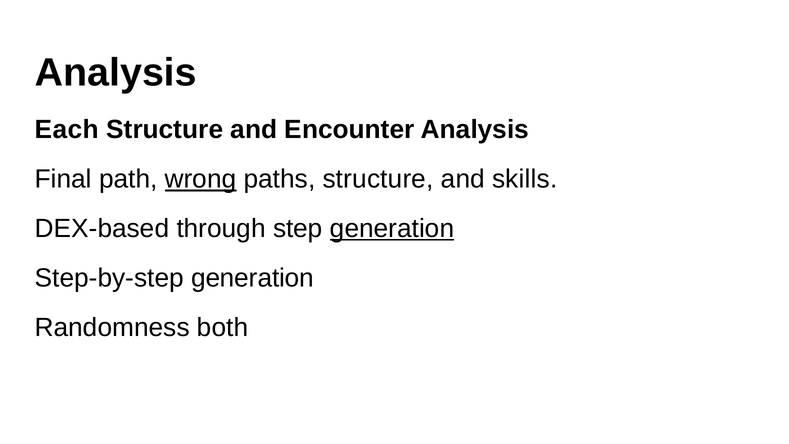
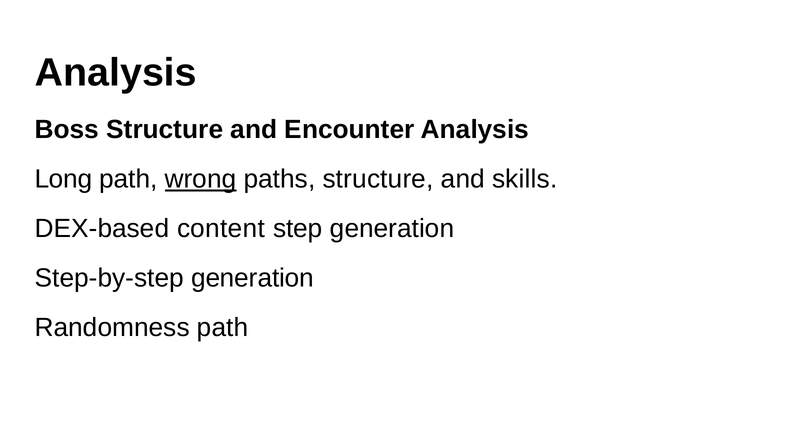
Each: Each -> Boss (67, 130)
Final: Final -> Long (63, 179)
through: through -> content (221, 229)
generation underline: present -> none (392, 229)
Randomness both: both -> path (223, 327)
